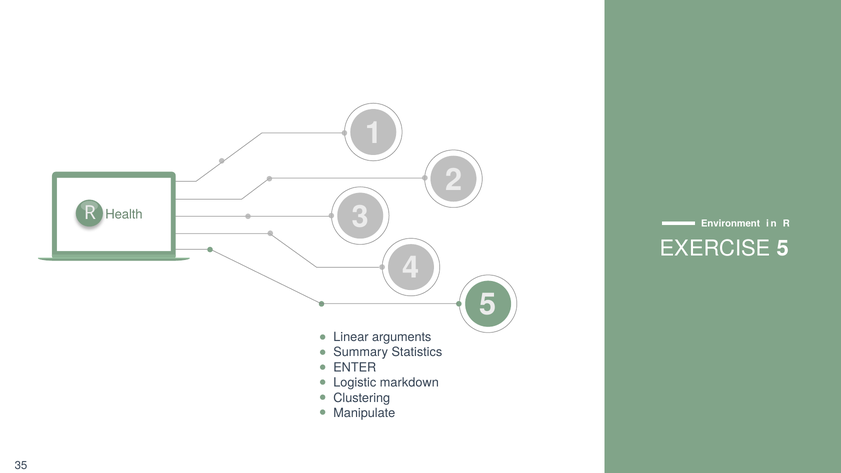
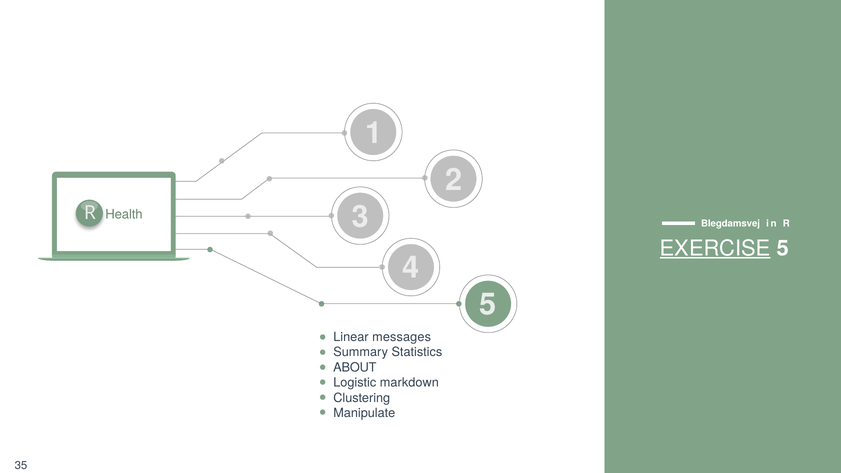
Environment: Environment -> Blegdamsvej (731, 224)
EXERCISE underline: none -> present (715, 248)
arguments: arguments -> messages (402, 337)
ENTER: ENTER -> ABOUT (355, 368)
